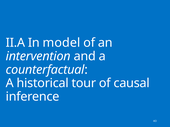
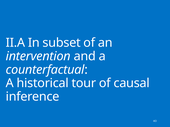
model: model -> subset (62, 43)
